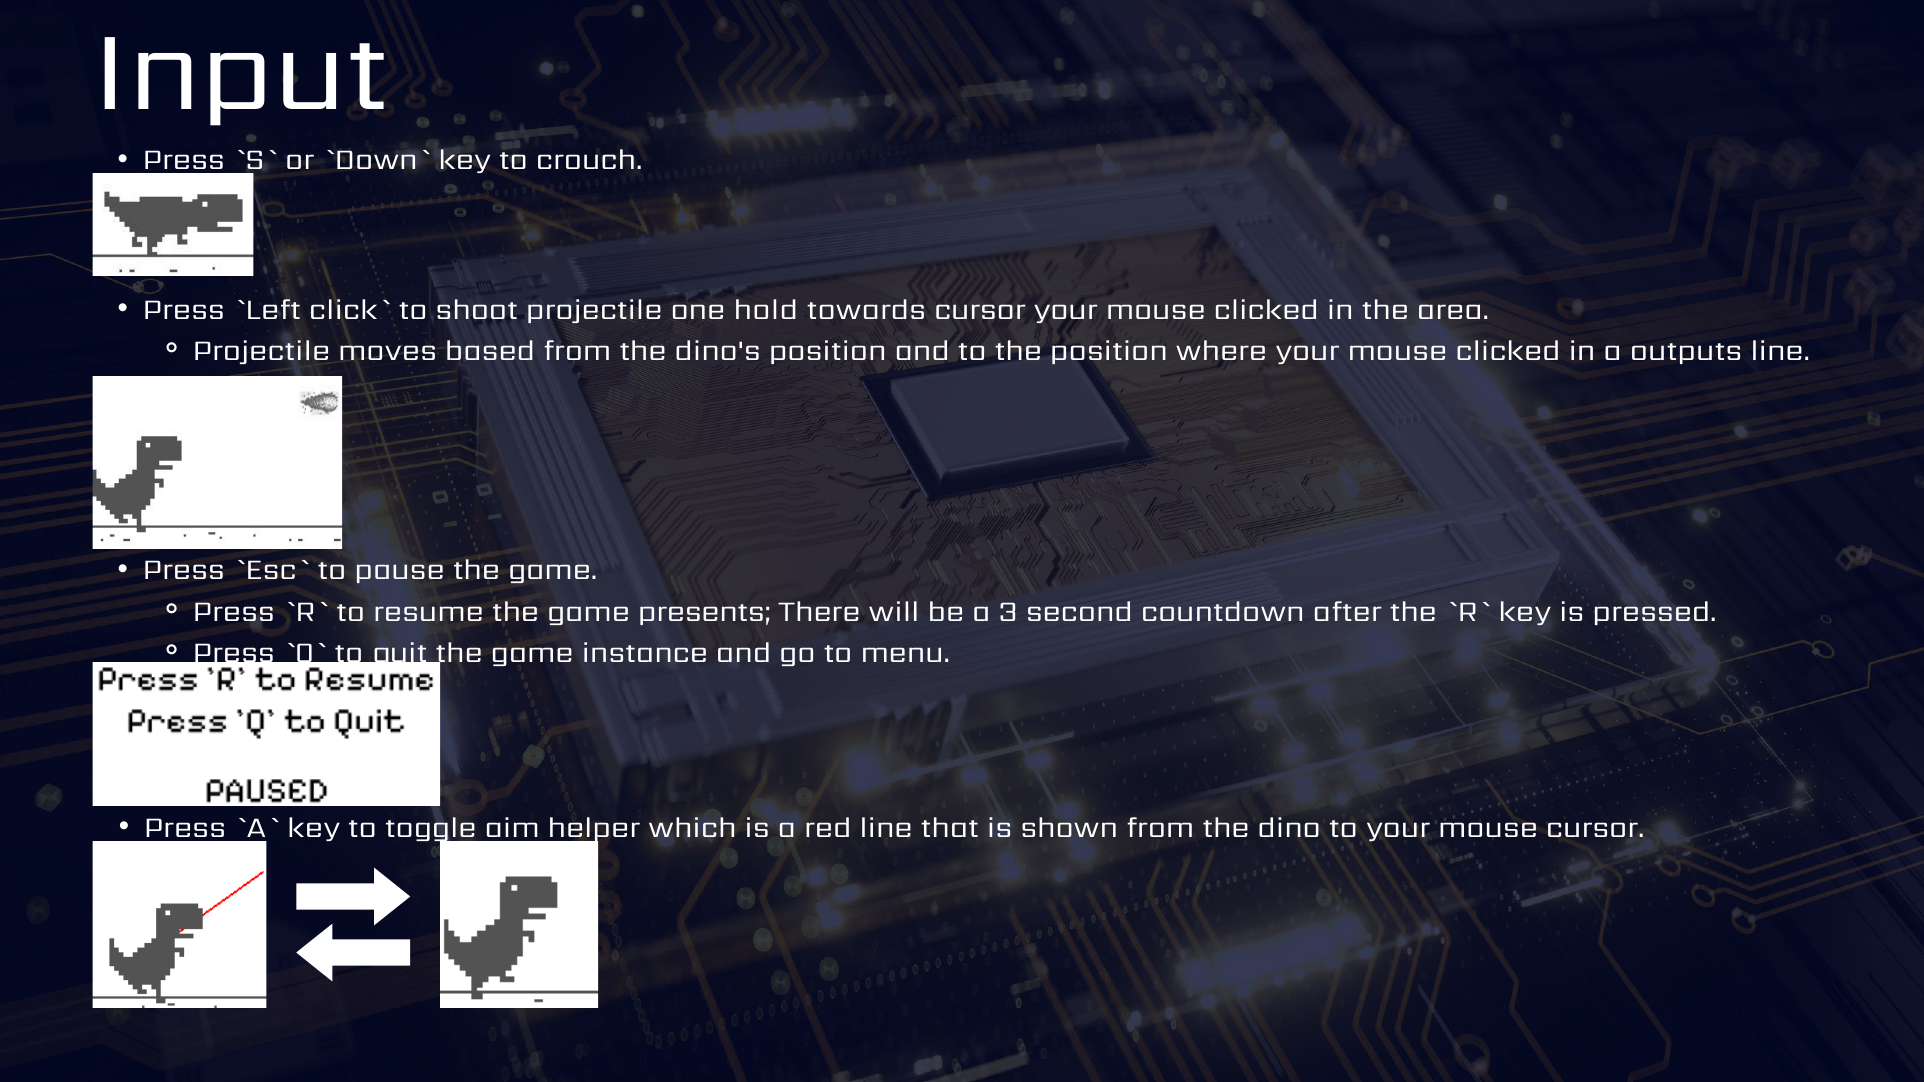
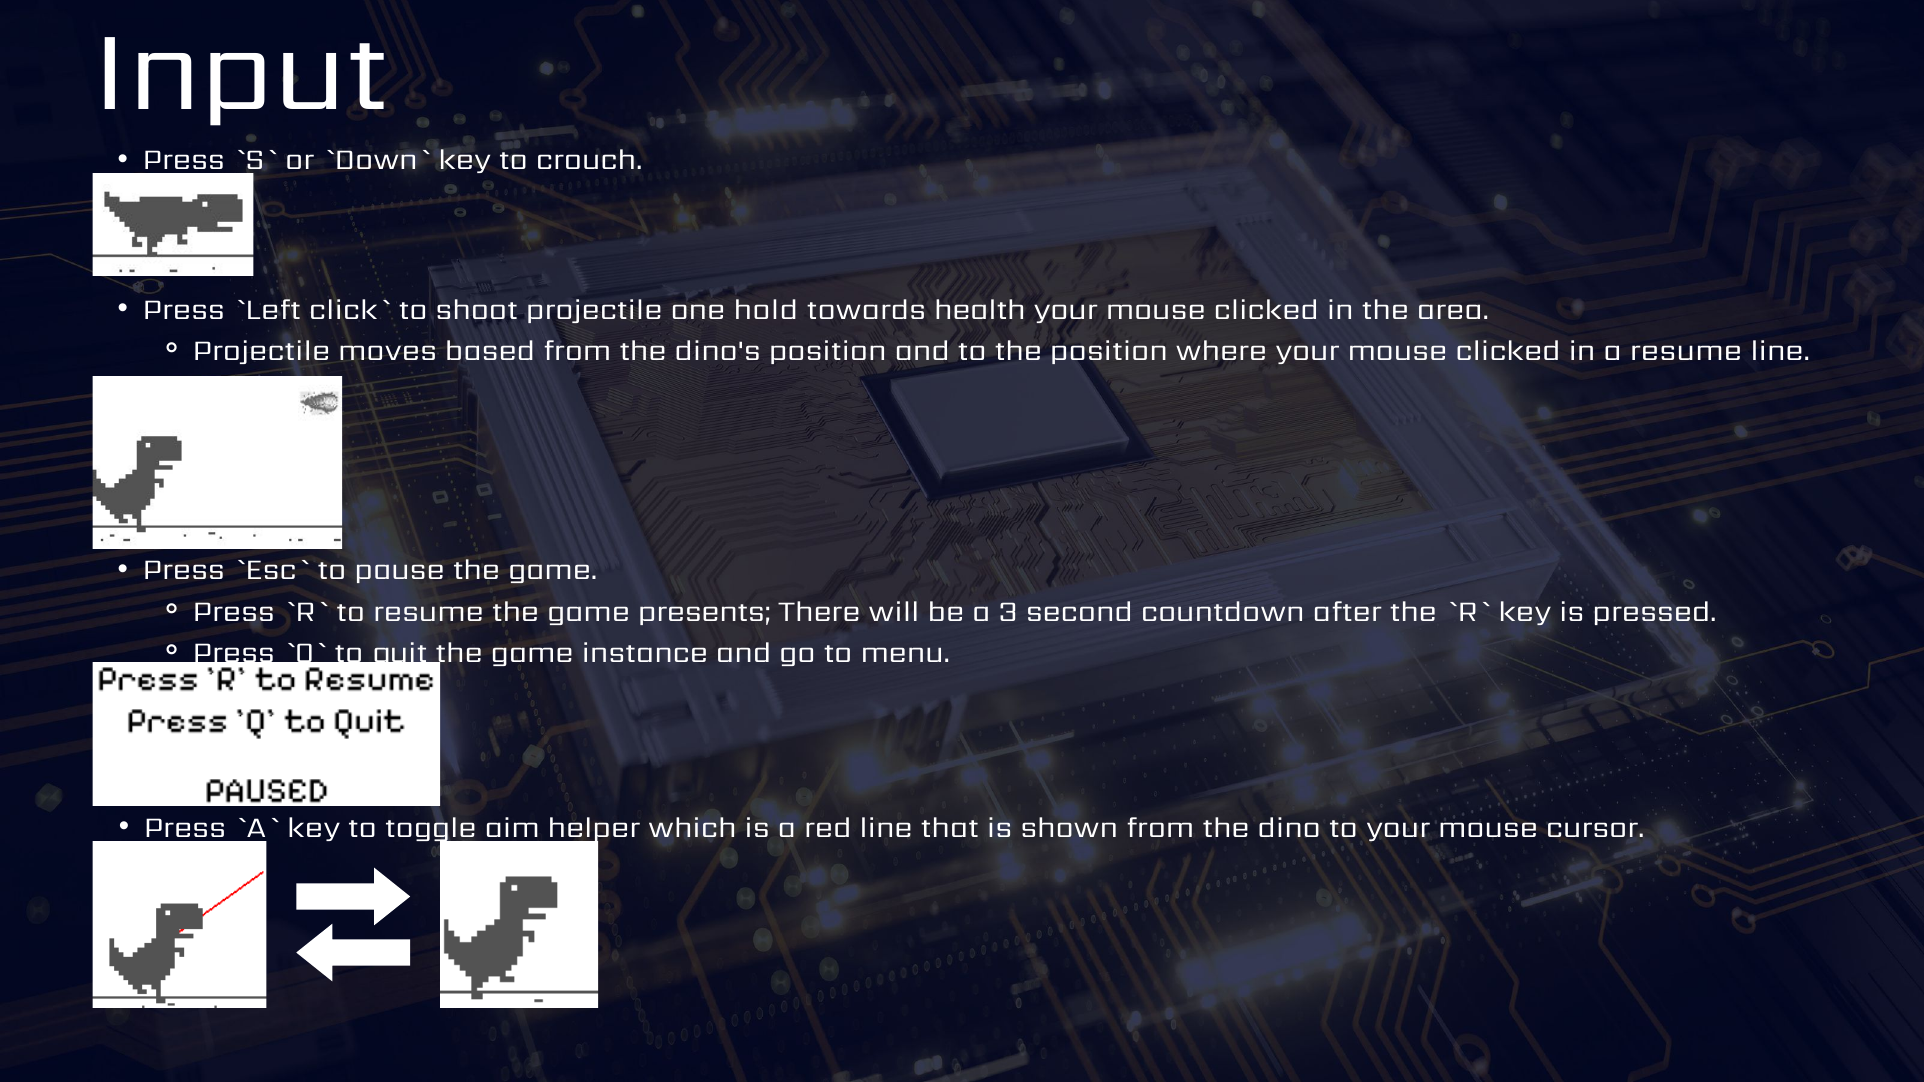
towards cursor: cursor -> health (980, 310)
a outputs: outputs -> resume (1686, 351)
